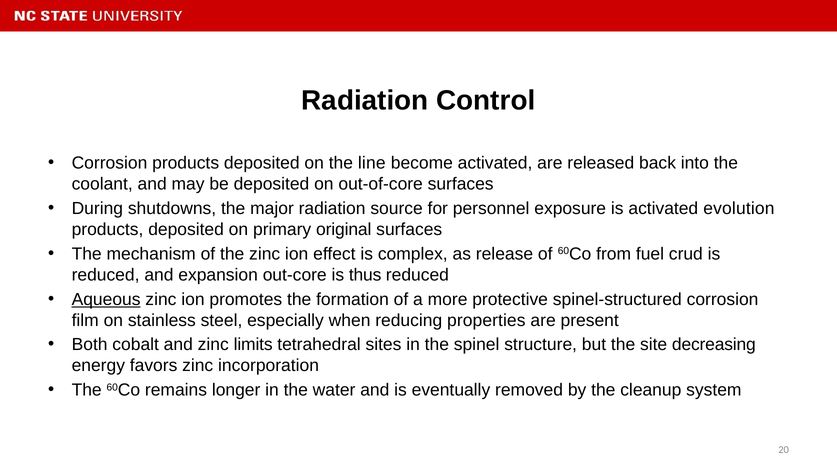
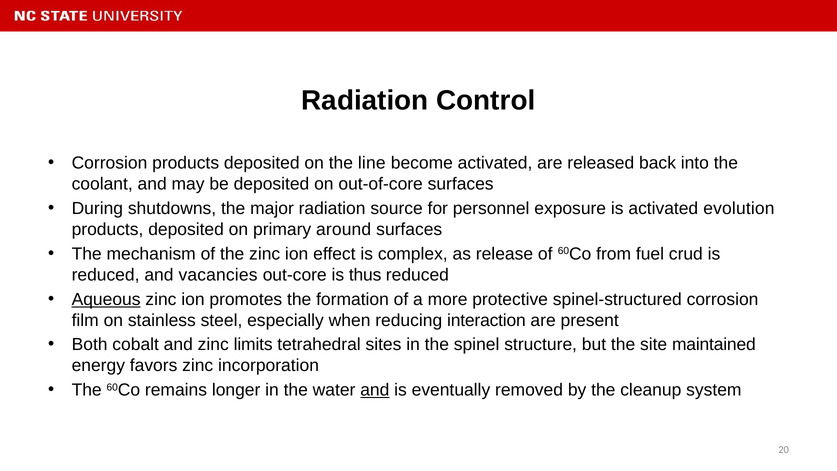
original: original -> around (344, 229)
expansion: expansion -> vacancies (218, 275)
properties: properties -> interaction (486, 320)
decreasing: decreasing -> maintained (714, 345)
and underline: none -> present (375, 390)
